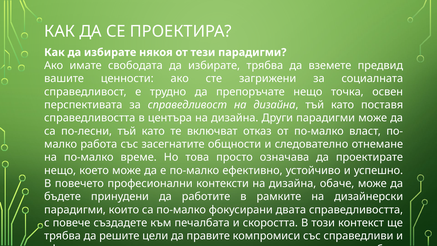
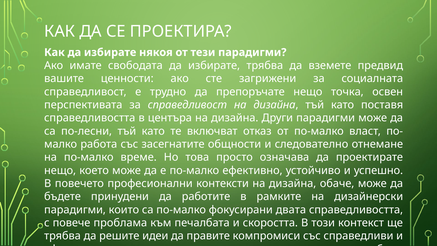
създадете: създадете -> проблама (120, 223)
цели: цели -> идеи (155, 236)
